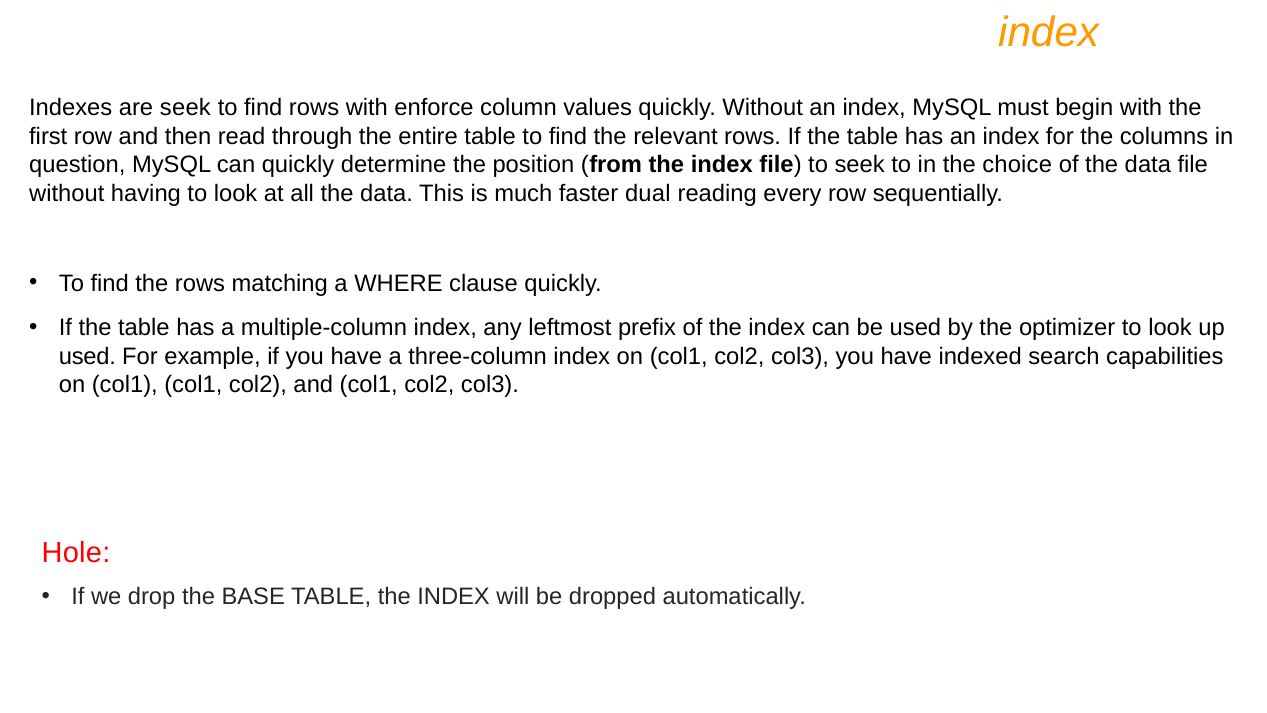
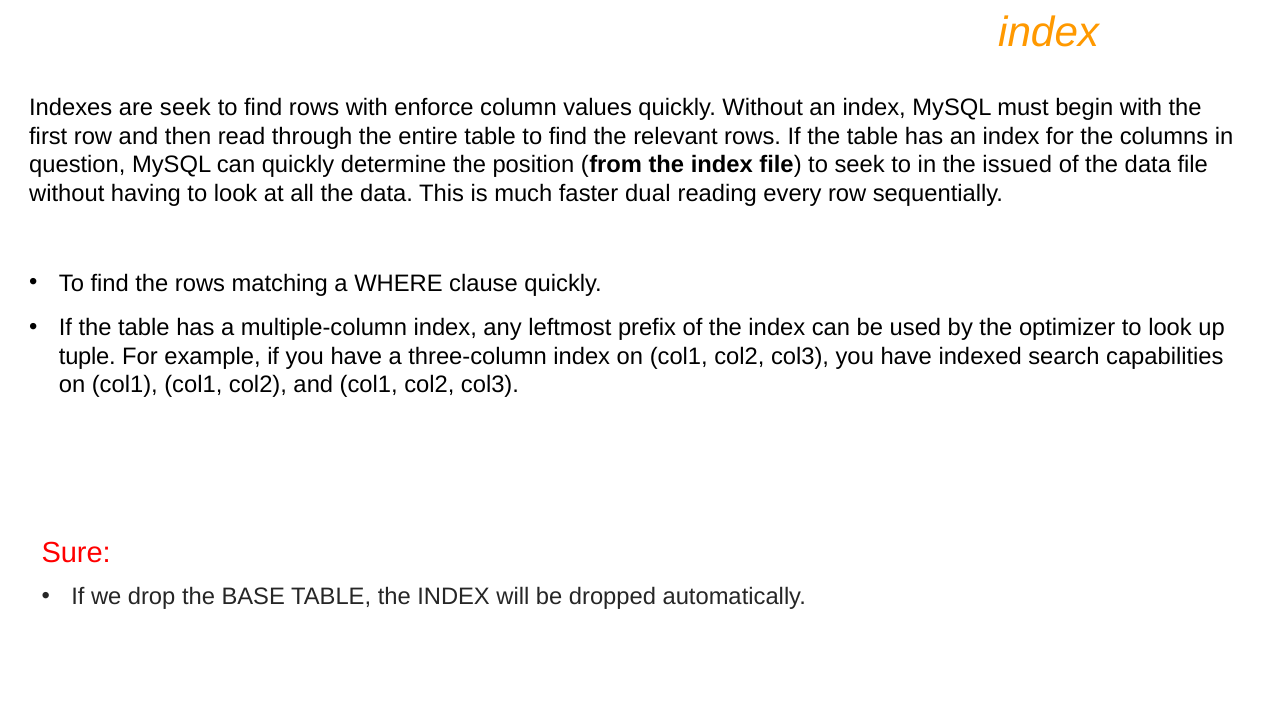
choice: choice -> issued (1017, 165)
used: used -> tuple (87, 356)
Hole: Hole -> Sure (76, 553)
